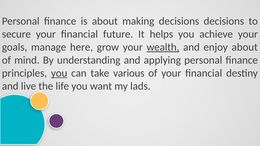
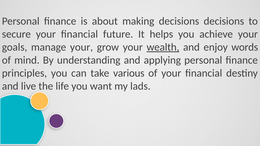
manage here: here -> your (81, 47)
enjoy about: about -> words (245, 47)
you underline: present -> none (59, 73)
